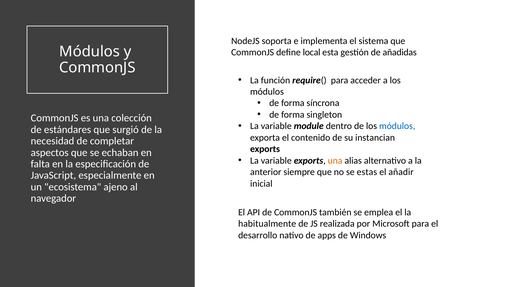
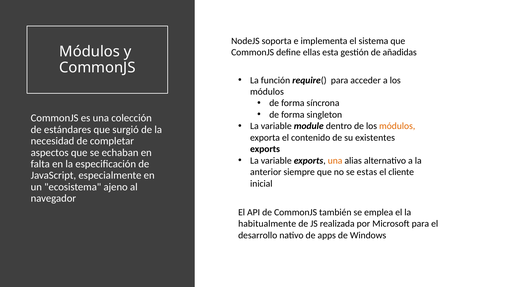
local: local -> ellas (312, 52)
módulos colour: blue -> orange (397, 126)
instancian: instancian -> existentes (375, 138)
añadir: añadir -> cliente (401, 172)
